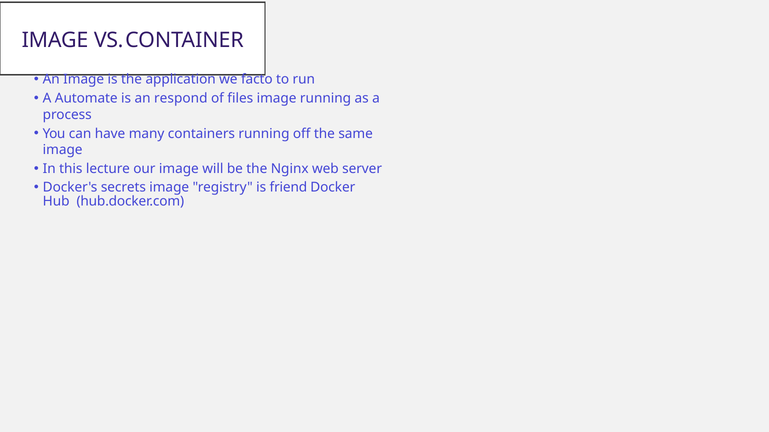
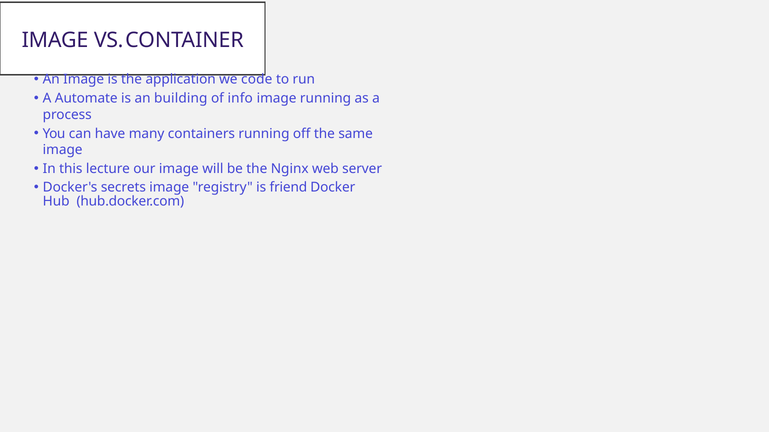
facto: facto -> code (257, 80)
respond: respond -> building (181, 99)
files: files -> info (240, 99)
